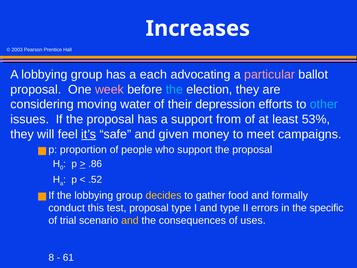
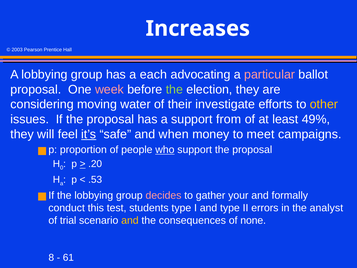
the colour: light blue -> light green (174, 89)
depression: depression -> investigate (225, 104)
other colour: light blue -> yellow (324, 104)
53%: 53% -> 49% (316, 119)
given: given -> when (174, 134)
who underline: none -> present (165, 150)
.86: .86 -> .20 (95, 164)
.52: .52 -> .53 (95, 179)
decides colour: yellow -> pink (163, 195)
food: food -> your (238, 195)
test proposal: proposal -> students (149, 208)
specific: specific -> analyst (326, 208)
uses: uses -> none (253, 220)
